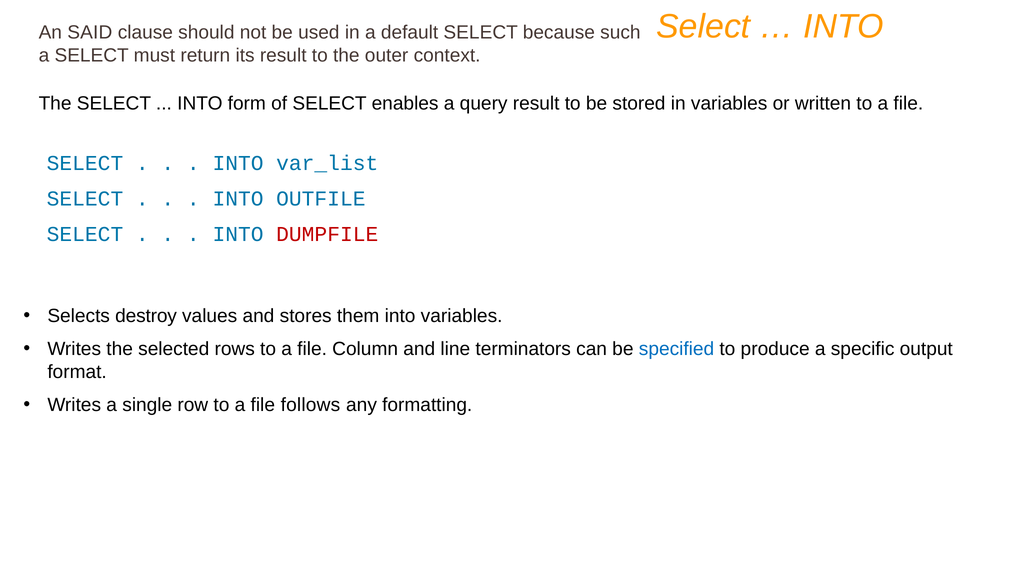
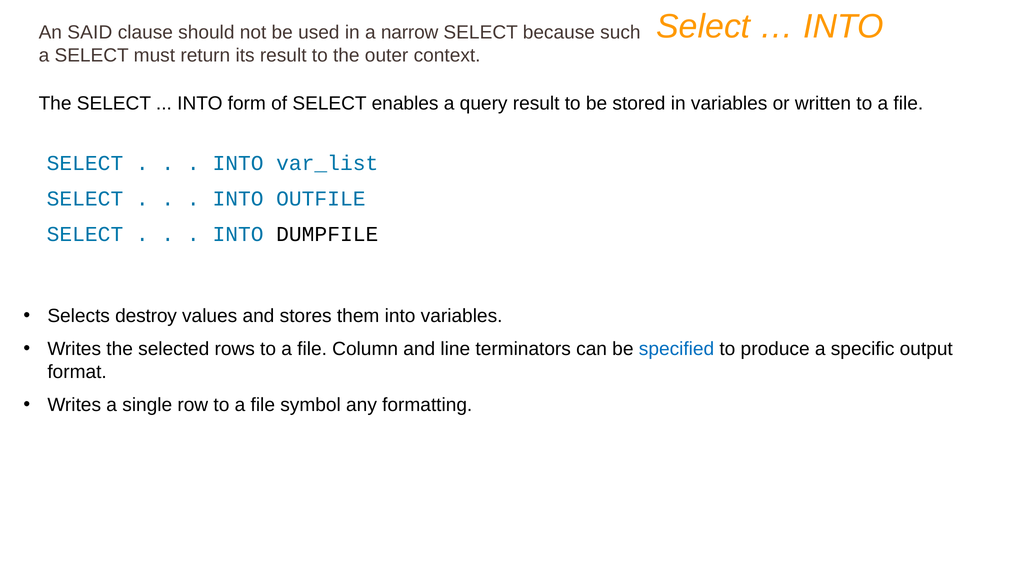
default: default -> narrow (410, 33)
DUMPFILE colour: red -> black (327, 234)
follows: follows -> symbol (311, 405)
